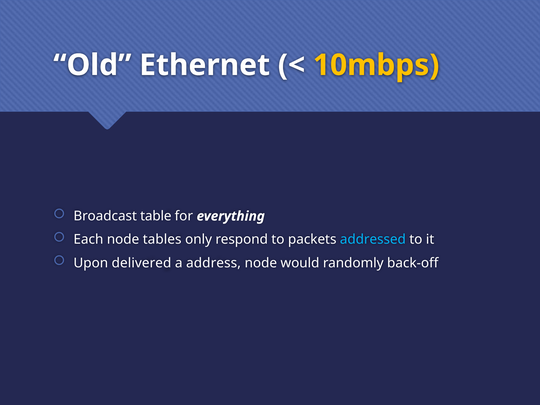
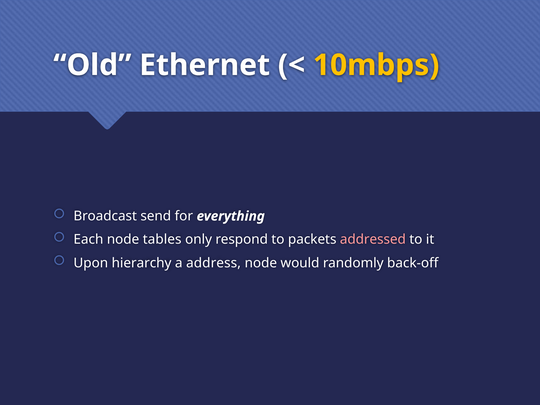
table: table -> send (156, 216)
addressed colour: light blue -> pink (373, 240)
delivered: delivered -> hierarchy (142, 263)
